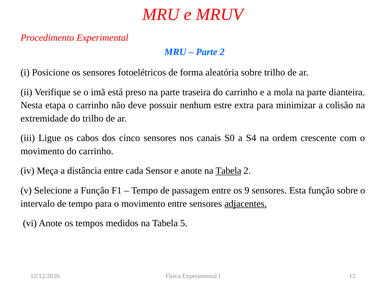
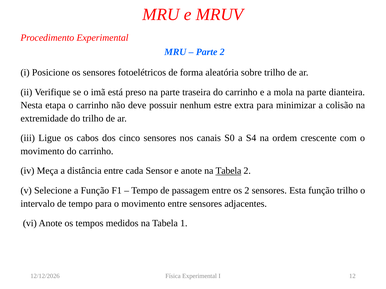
os 9: 9 -> 2 (247, 191)
função sobre: sobre -> trilho (347, 191)
adjacentes underline: present -> none (246, 204)
5: 5 -> 1 (184, 224)
